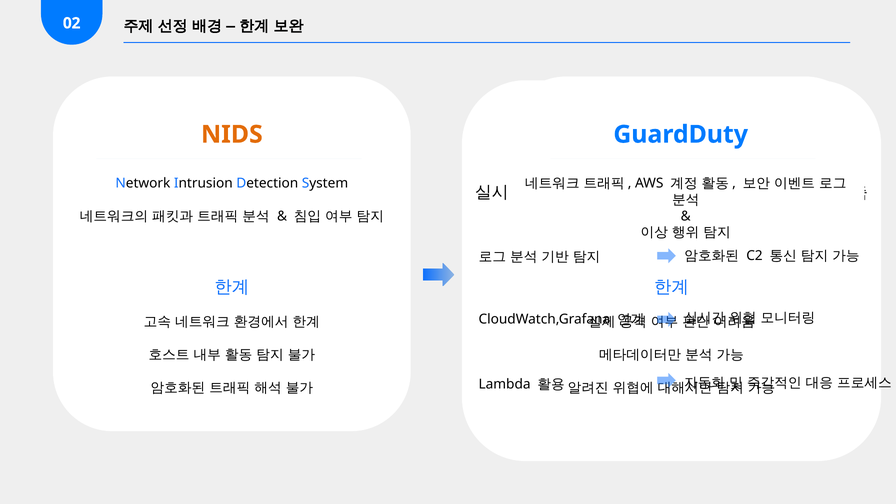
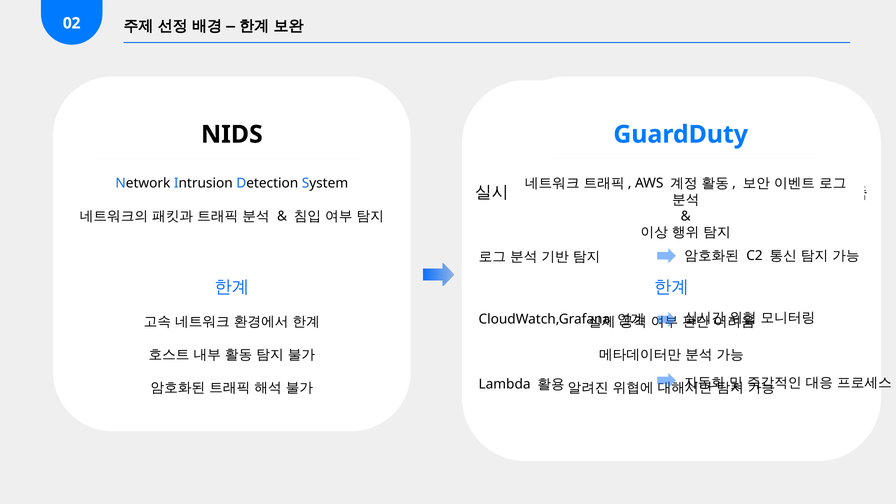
NIDS colour: orange -> black (232, 134)
